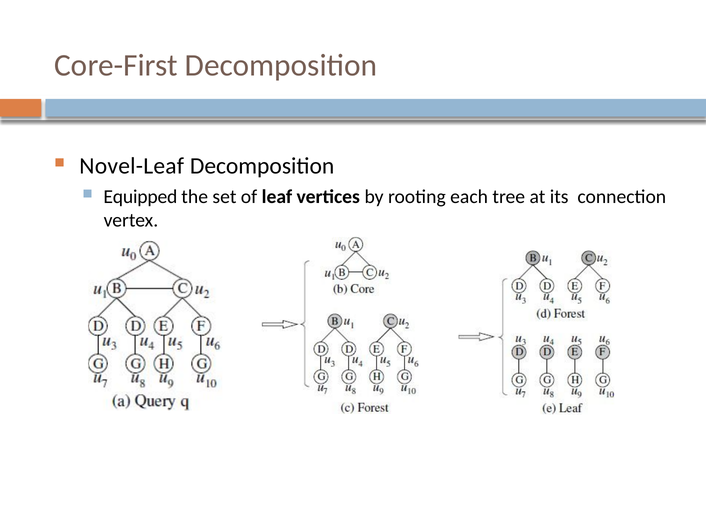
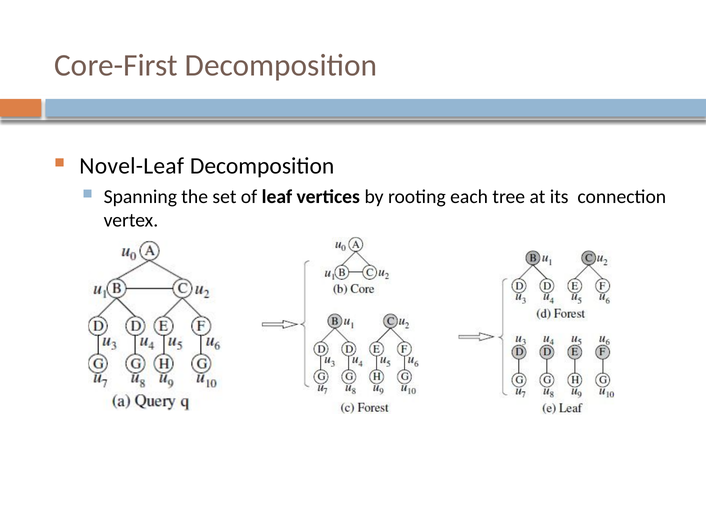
Equipped: Equipped -> Spanning (140, 197)
